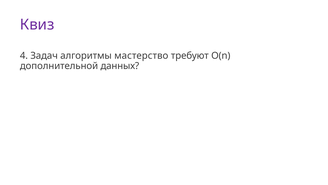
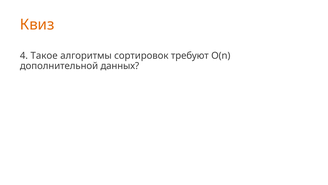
Квиз colour: purple -> orange (37, 25)
Задач: Задач -> Такое (44, 55)
мастерство: мастерство -> сортировок (141, 55)
